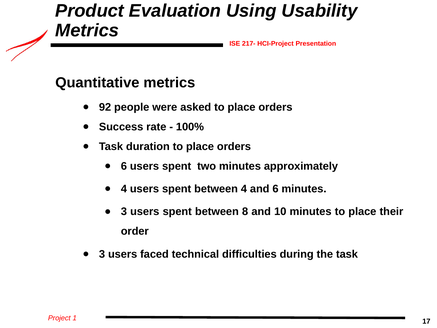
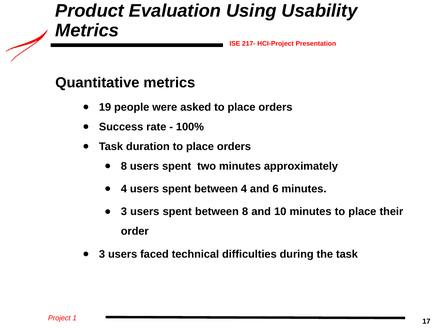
92: 92 -> 19 (105, 107)
6: 6 -> 8 (124, 166)
